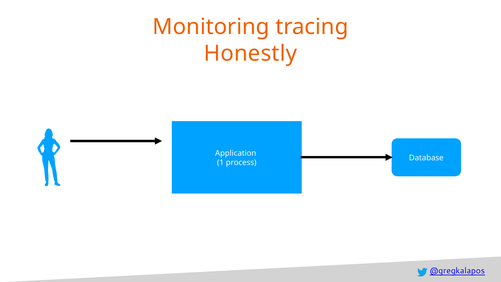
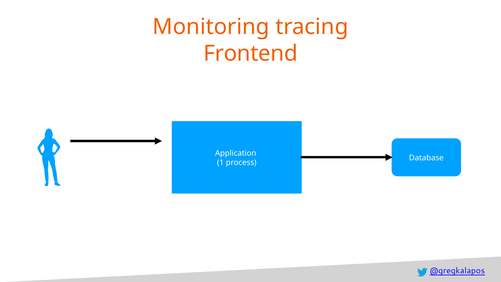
Honestly: Honestly -> Frontend (251, 53)
